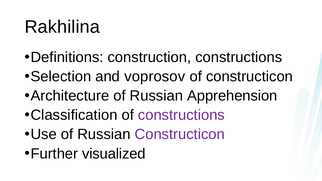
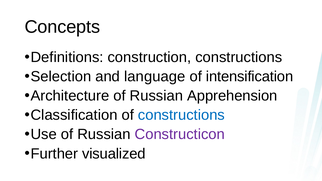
Rakhilina: Rakhilina -> Concepts (62, 27)
voprosov: voprosov -> language (155, 77)
of constructicon: constructicon -> intensification (250, 77)
constructions colour: purple -> blue (181, 115)
